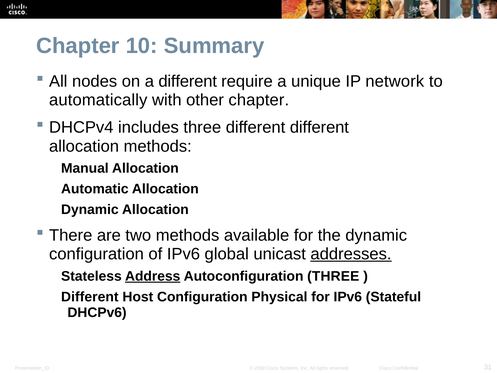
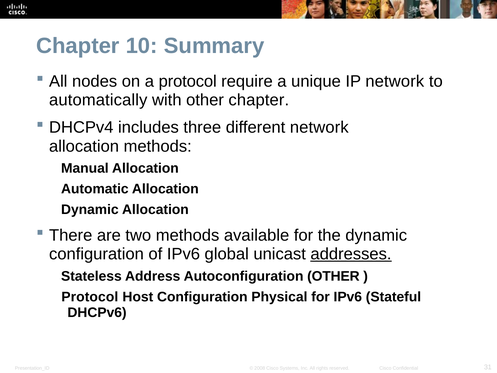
a different: different -> protocol (188, 81)
different different: different -> network (319, 127)
Address underline: present -> none (153, 276)
Autoconfiguration THREE: THREE -> OTHER (333, 276)
Different: Different -> Protocol (90, 297)
